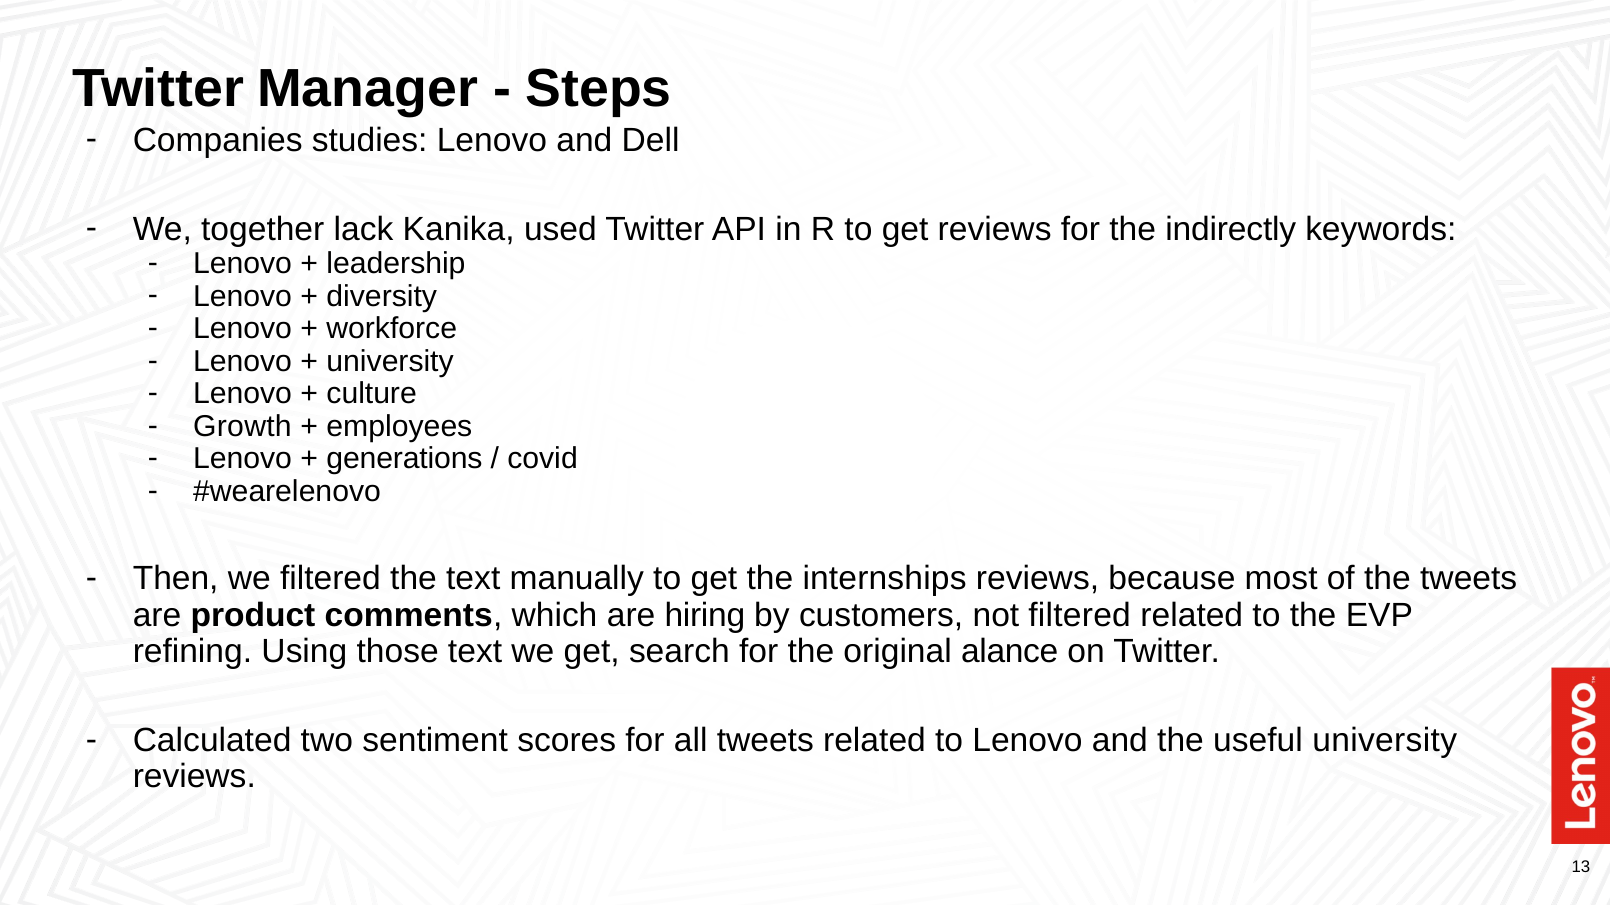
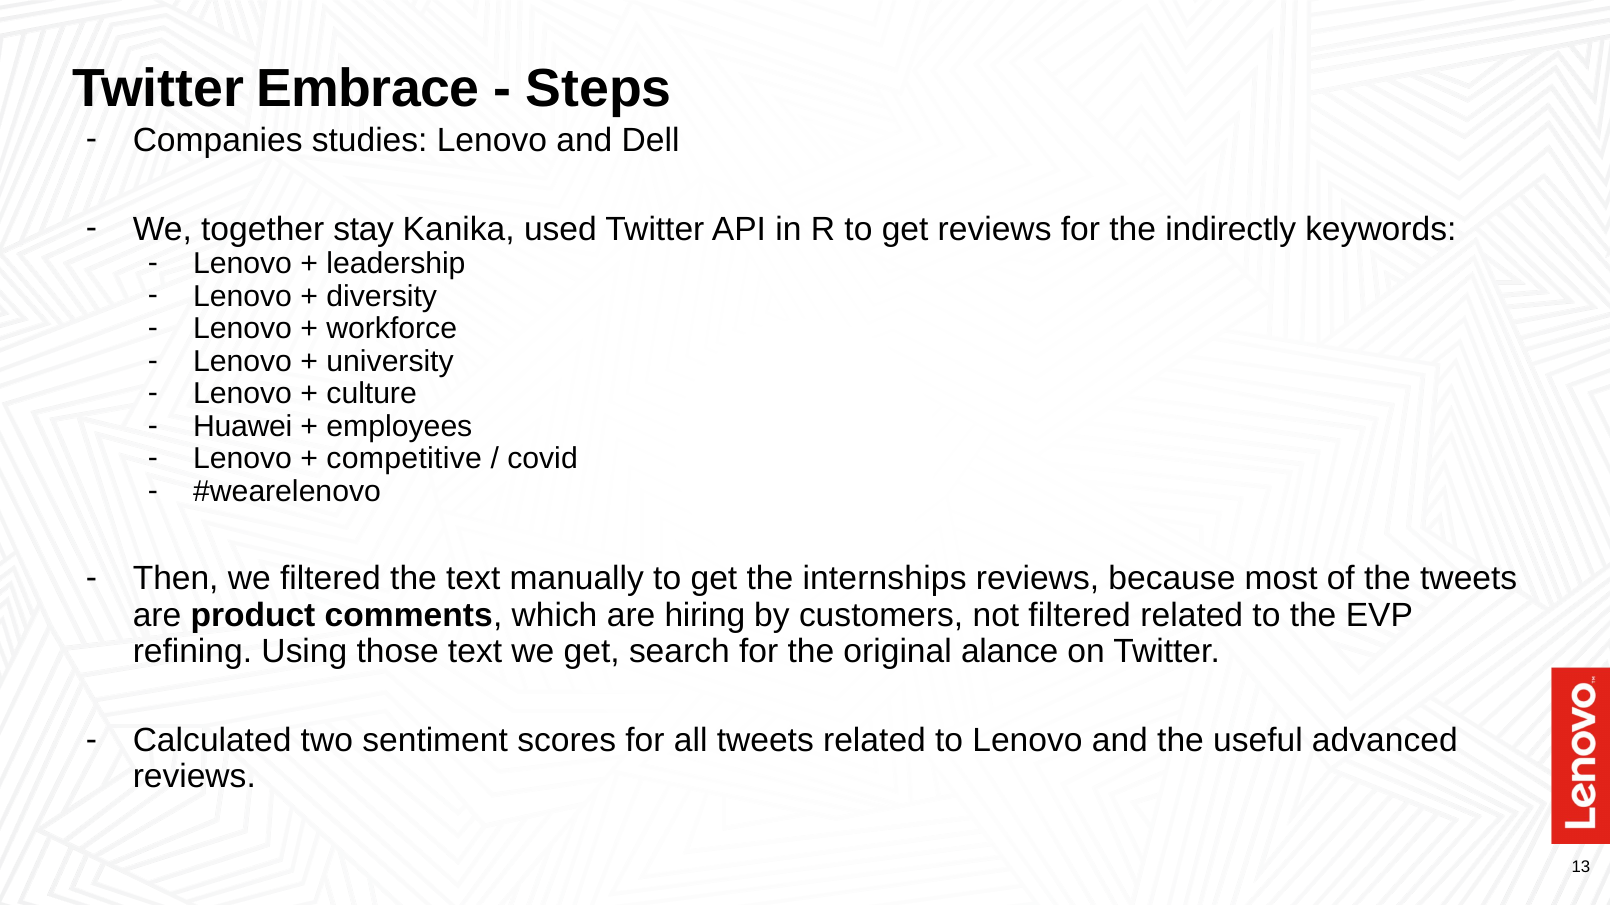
Manager: Manager -> Embrace (368, 89)
lack: lack -> stay (364, 229)
Growth: Growth -> Huawei (243, 427)
generations: generations -> competitive (404, 459)
useful university: university -> advanced (1385, 741)
